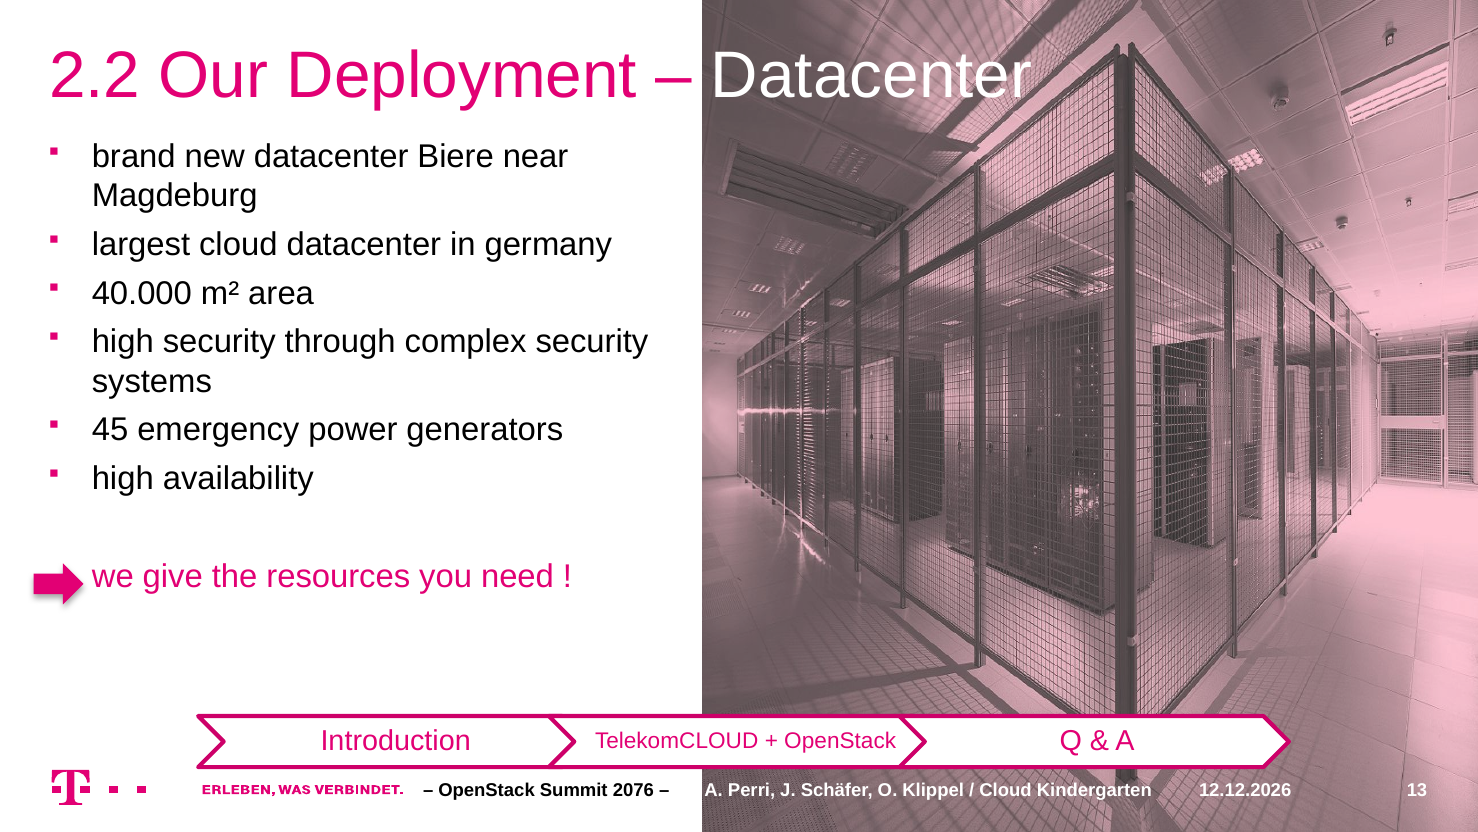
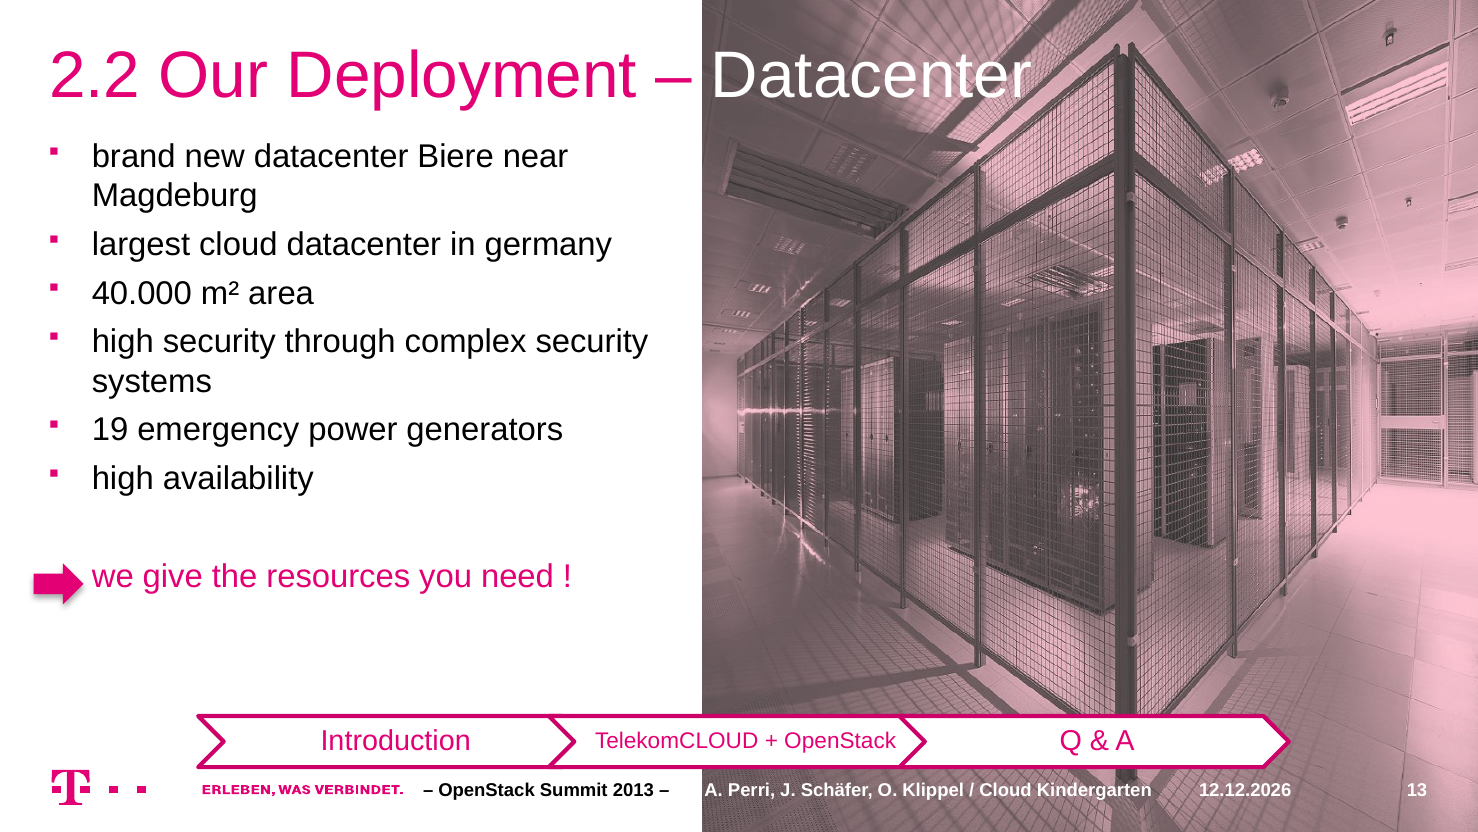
45: 45 -> 19 (110, 430)
2076: 2076 -> 2013 (633, 789)
